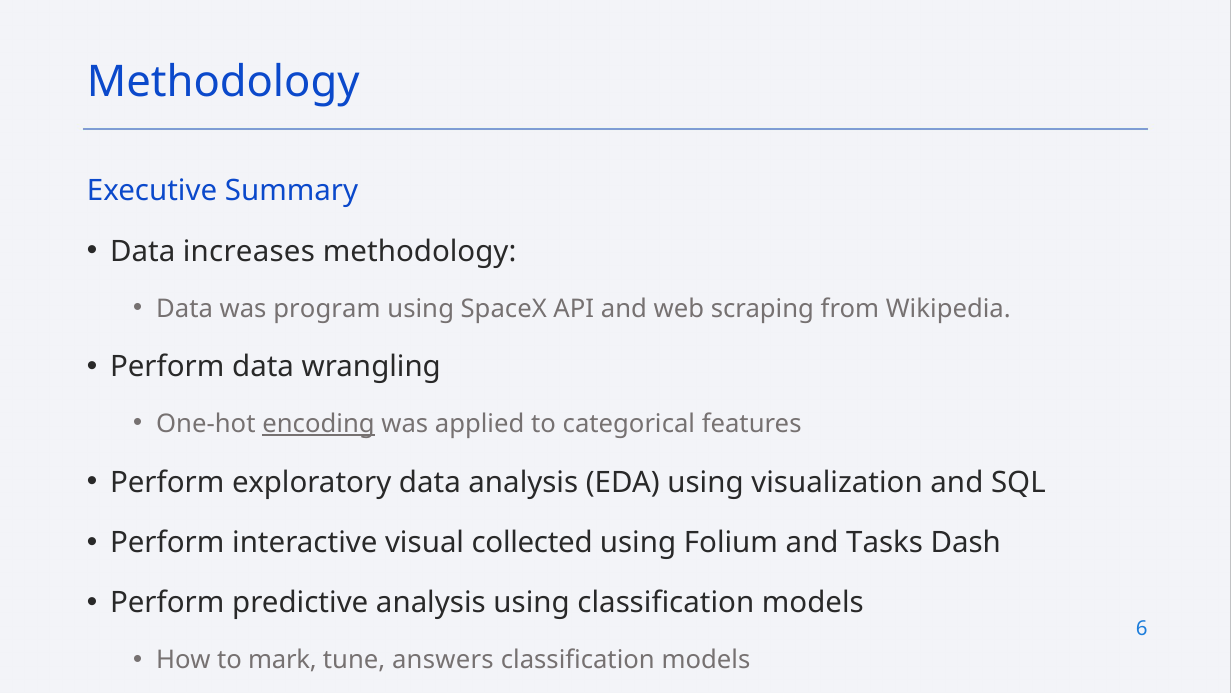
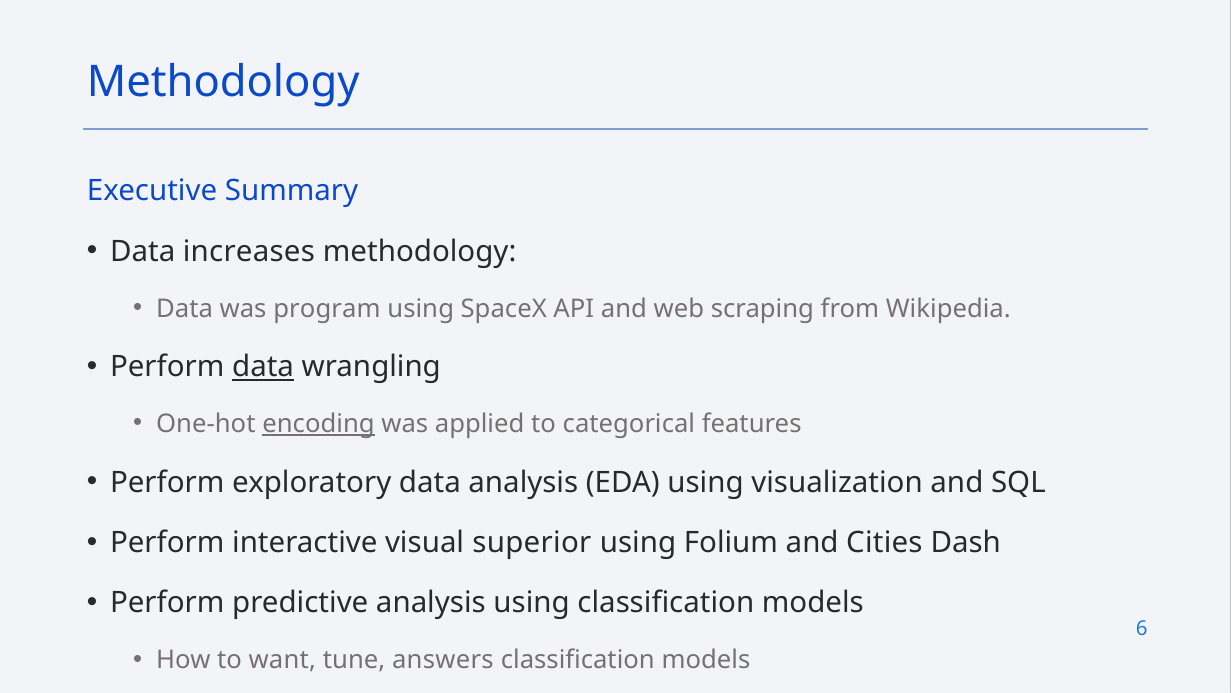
data underline: none -> present (263, 367)
collected: collected -> superior (532, 542)
Tasks: Tasks -> Cities (884, 542)
mark: mark -> want (282, 660)
